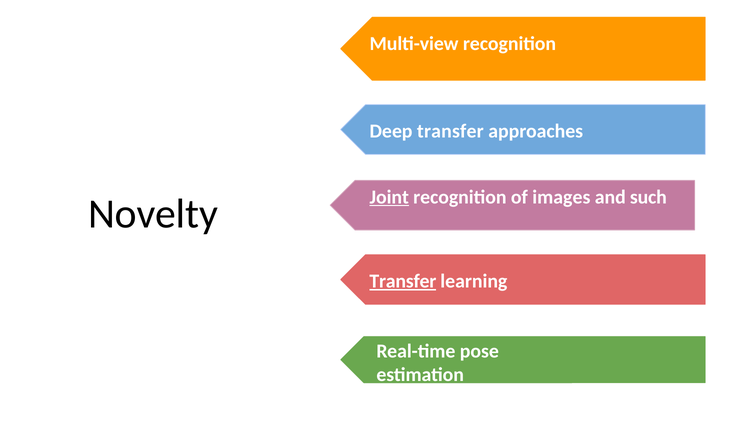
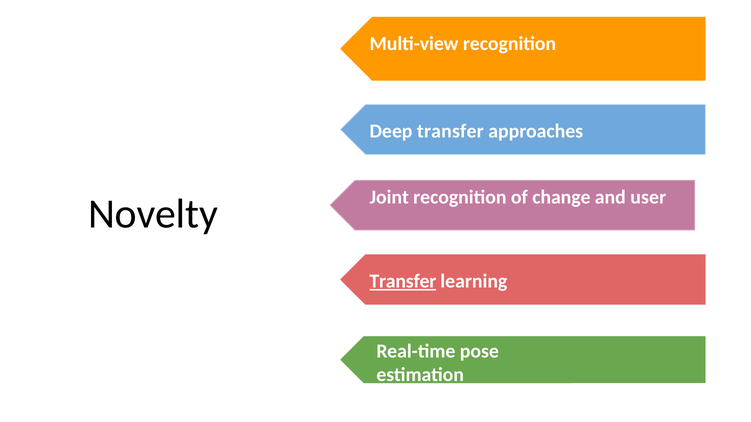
Joint underline: present -> none (389, 197)
images: images -> change (561, 197)
such: such -> user (648, 197)
